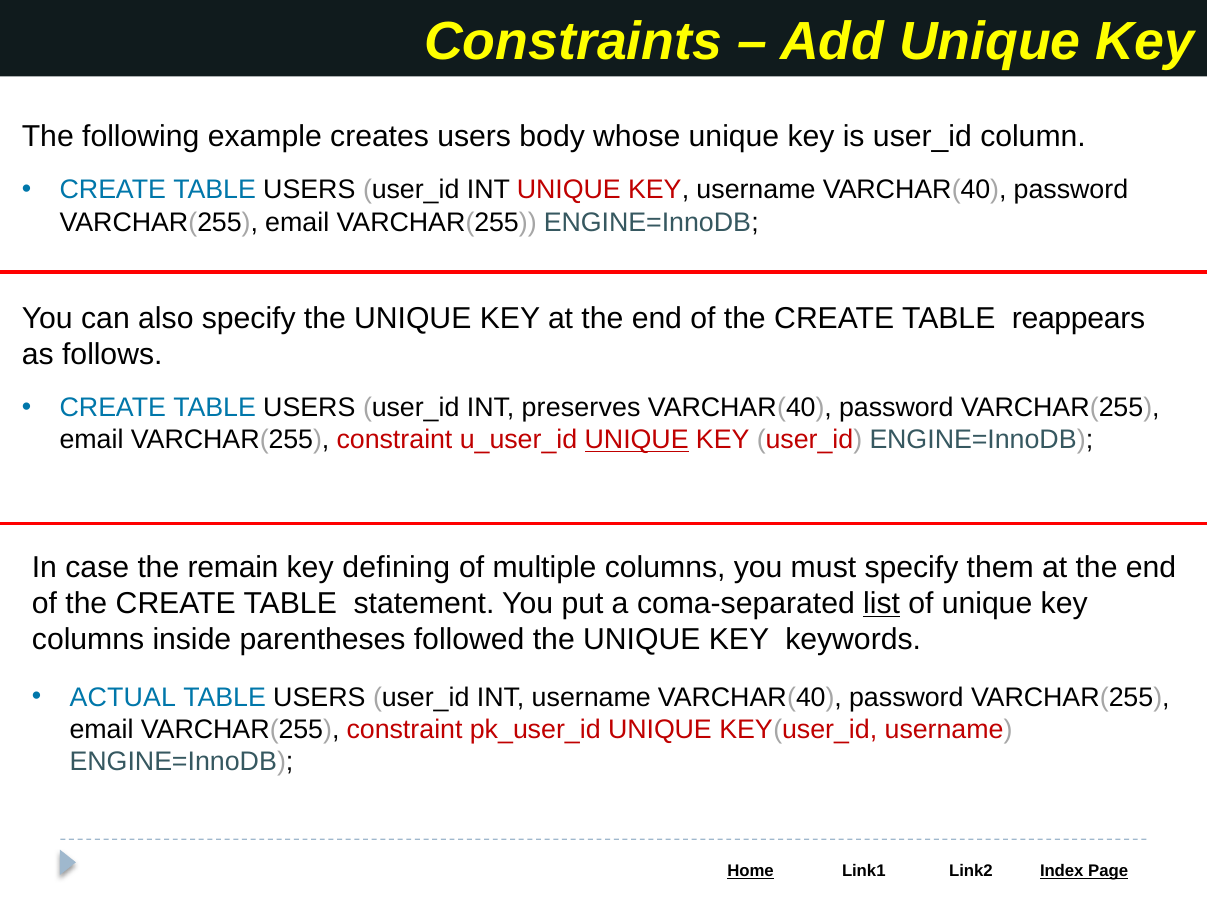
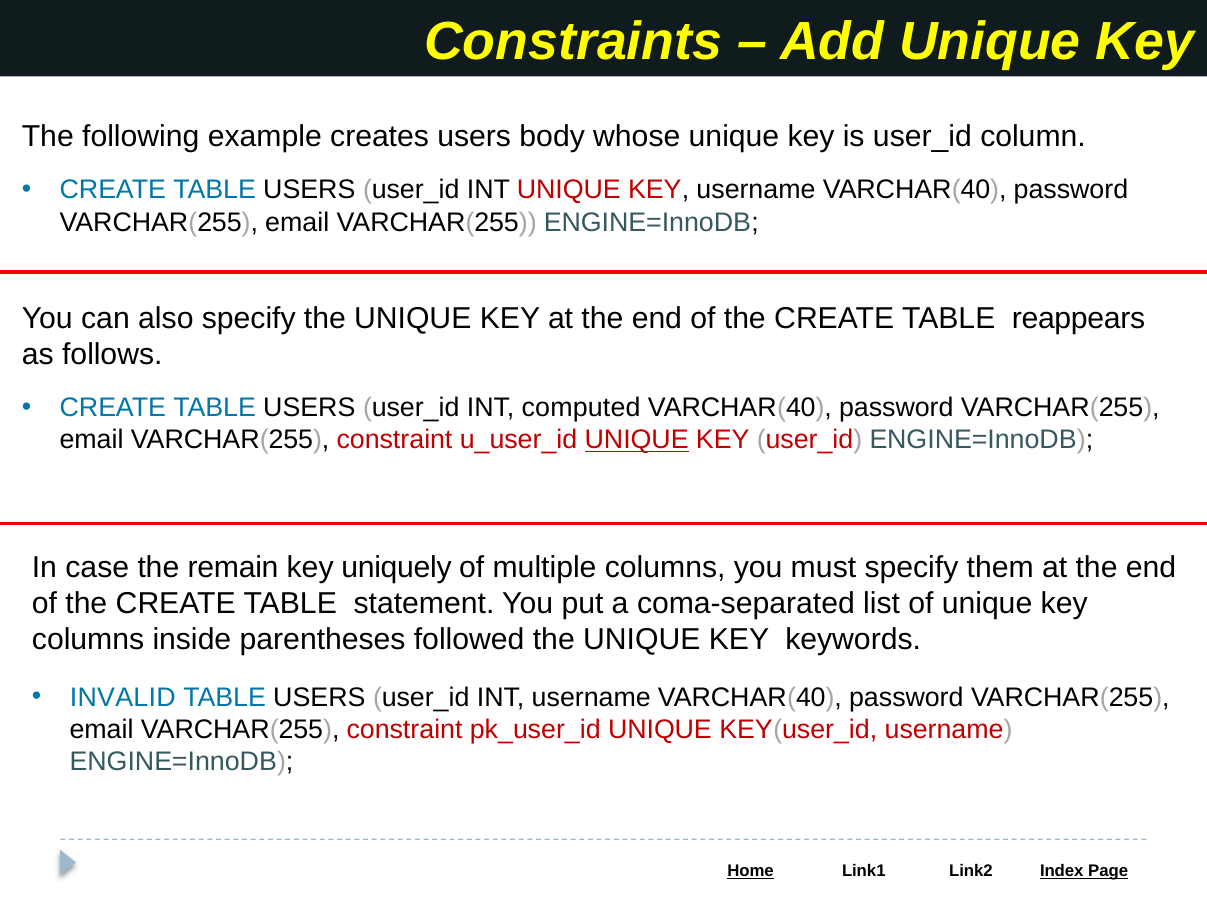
preserves: preserves -> computed (581, 407)
defining: defining -> uniquely (396, 567)
list underline: present -> none (882, 603)
ACTUAL: ACTUAL -> INVALID (123, 697)
